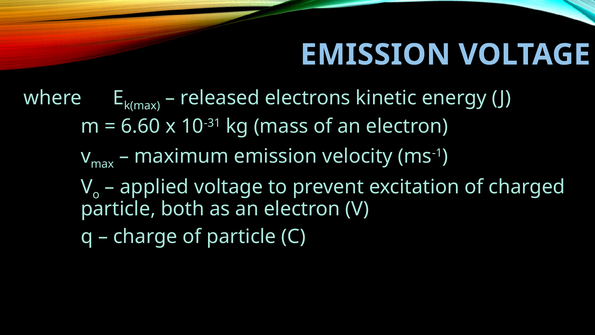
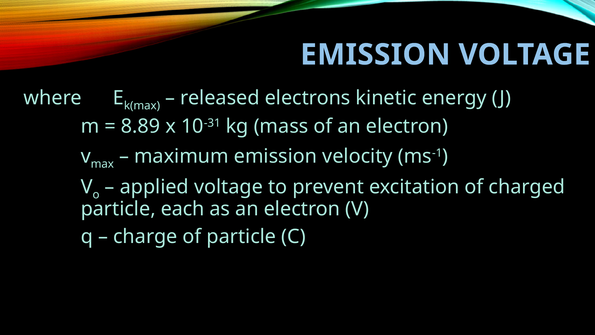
6.60: 6.60 -> 8.89 (141, 126)
both: both -> each (183, 209)
